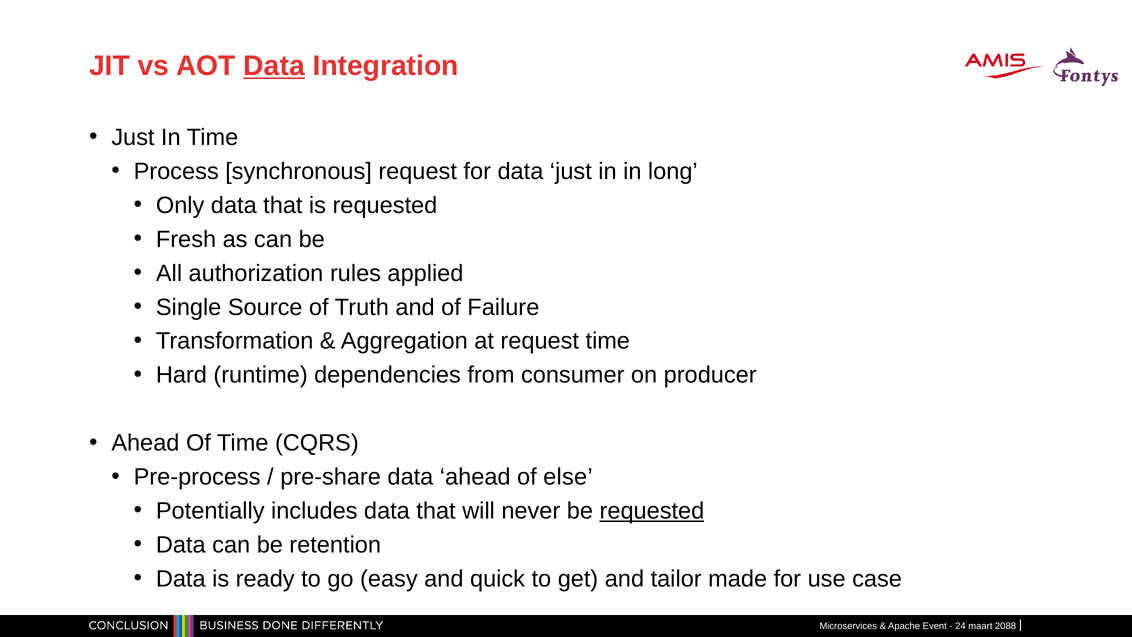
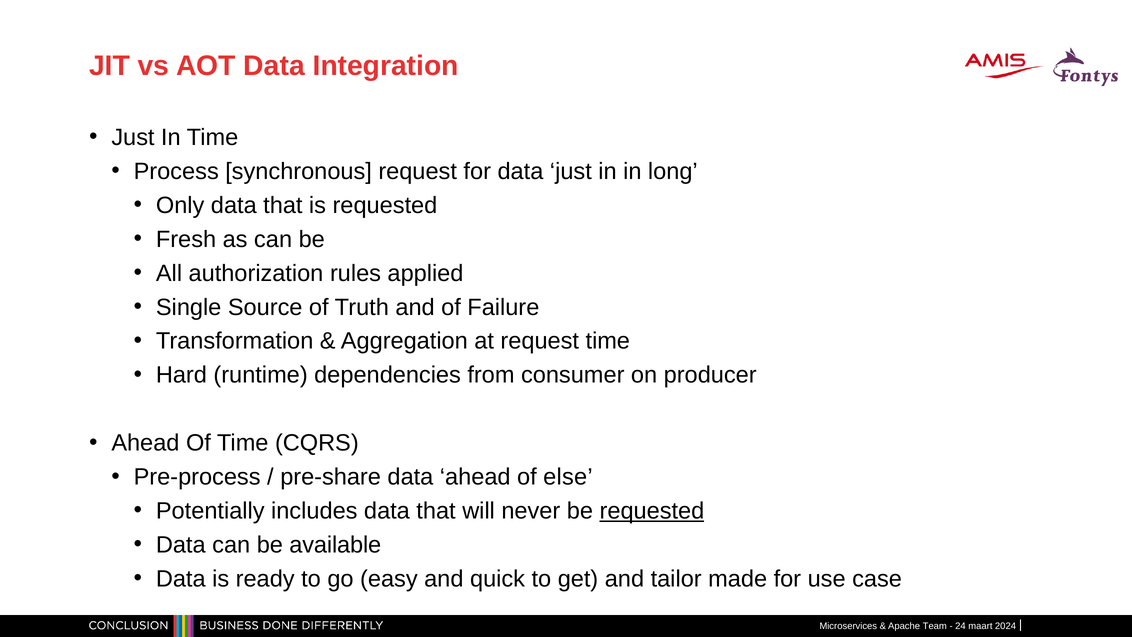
Data underline: present -> none (274, 66)
retention: retention -> available (335, 545)
Event: Event -> Team (935, 626)
2088: 2088 -> 2024 (1006, 626)
